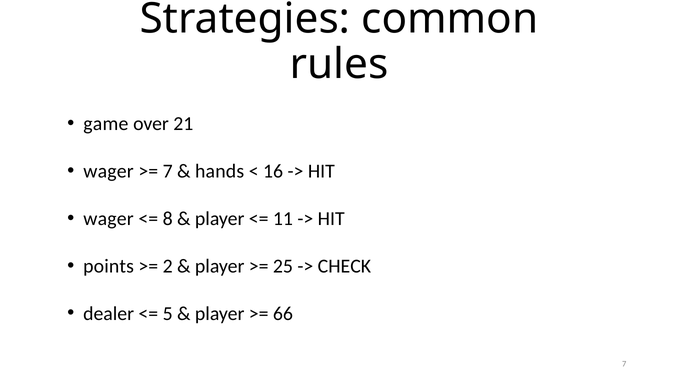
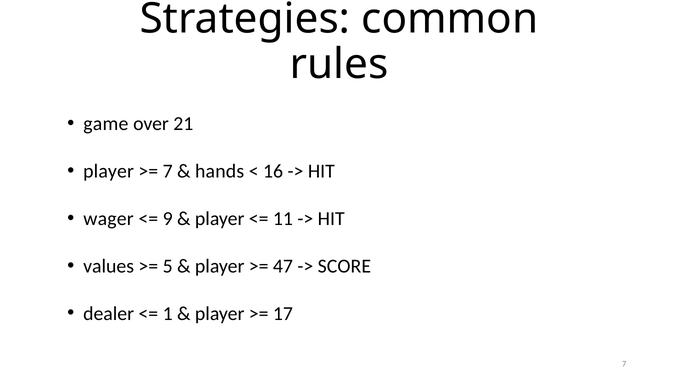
wager: wager -> player (109, 171)
8: 8 -> 9 (168, 219)
points: points -> values (109, 266)
2: 2 -> 5 (168, 266)
25: 25 -> 47 (283, 266)
CHECK: CHECK -> SCORE (344, 266)
5: 5 -> 1 (168, 314)
66: 66 -> 17 (283, 314)
